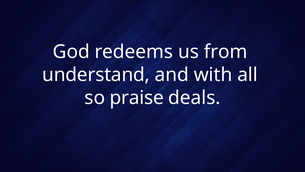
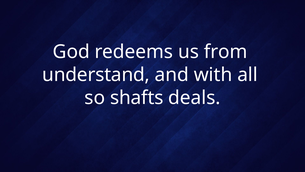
praise: praise -> shafts (137, 98)
